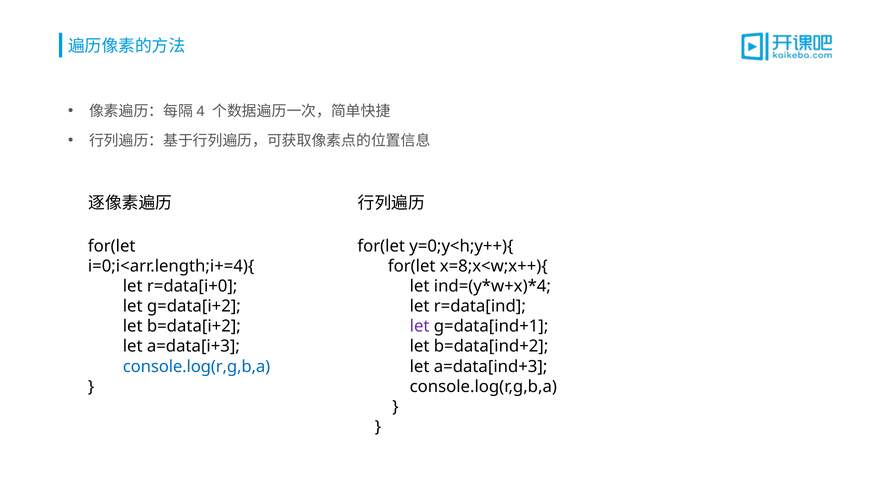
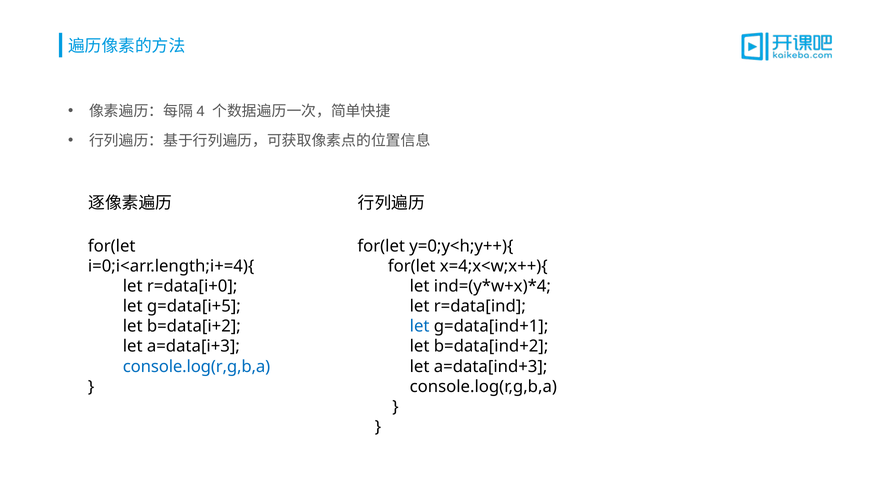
x=8;x<w;x++){: x=8;x<w;x++){ -> x=4;x<w;x++){ (494, 266)
g=data[i+2: g=data[i+2 -> g=data[i+5 (194, 306)
let colour: purple -> blue (420, 327)
